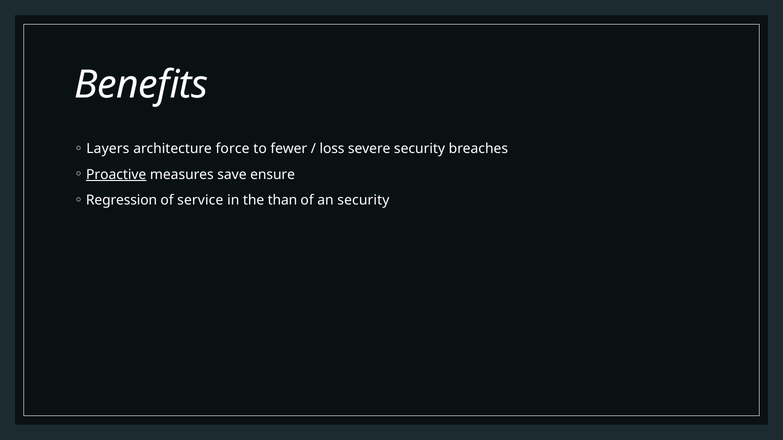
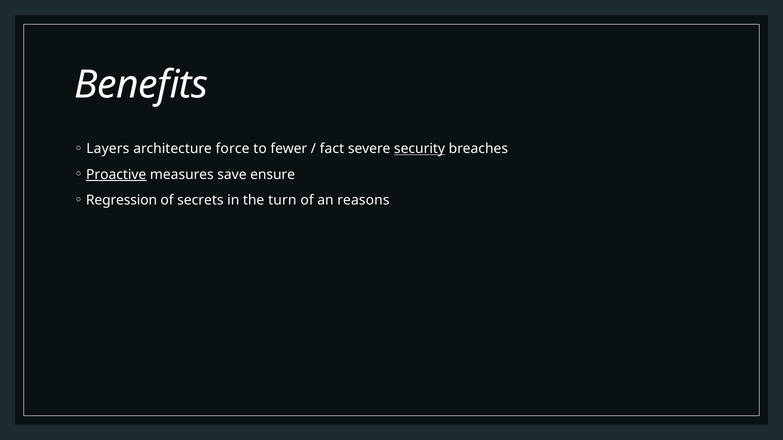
loss: loss -> fact (332, 149)
security underline: none -> present (420, 149)
service: service -> secrets (200, 200)
than: than -> turn (282, 200)
an security: security -> reasons (363, 200)
